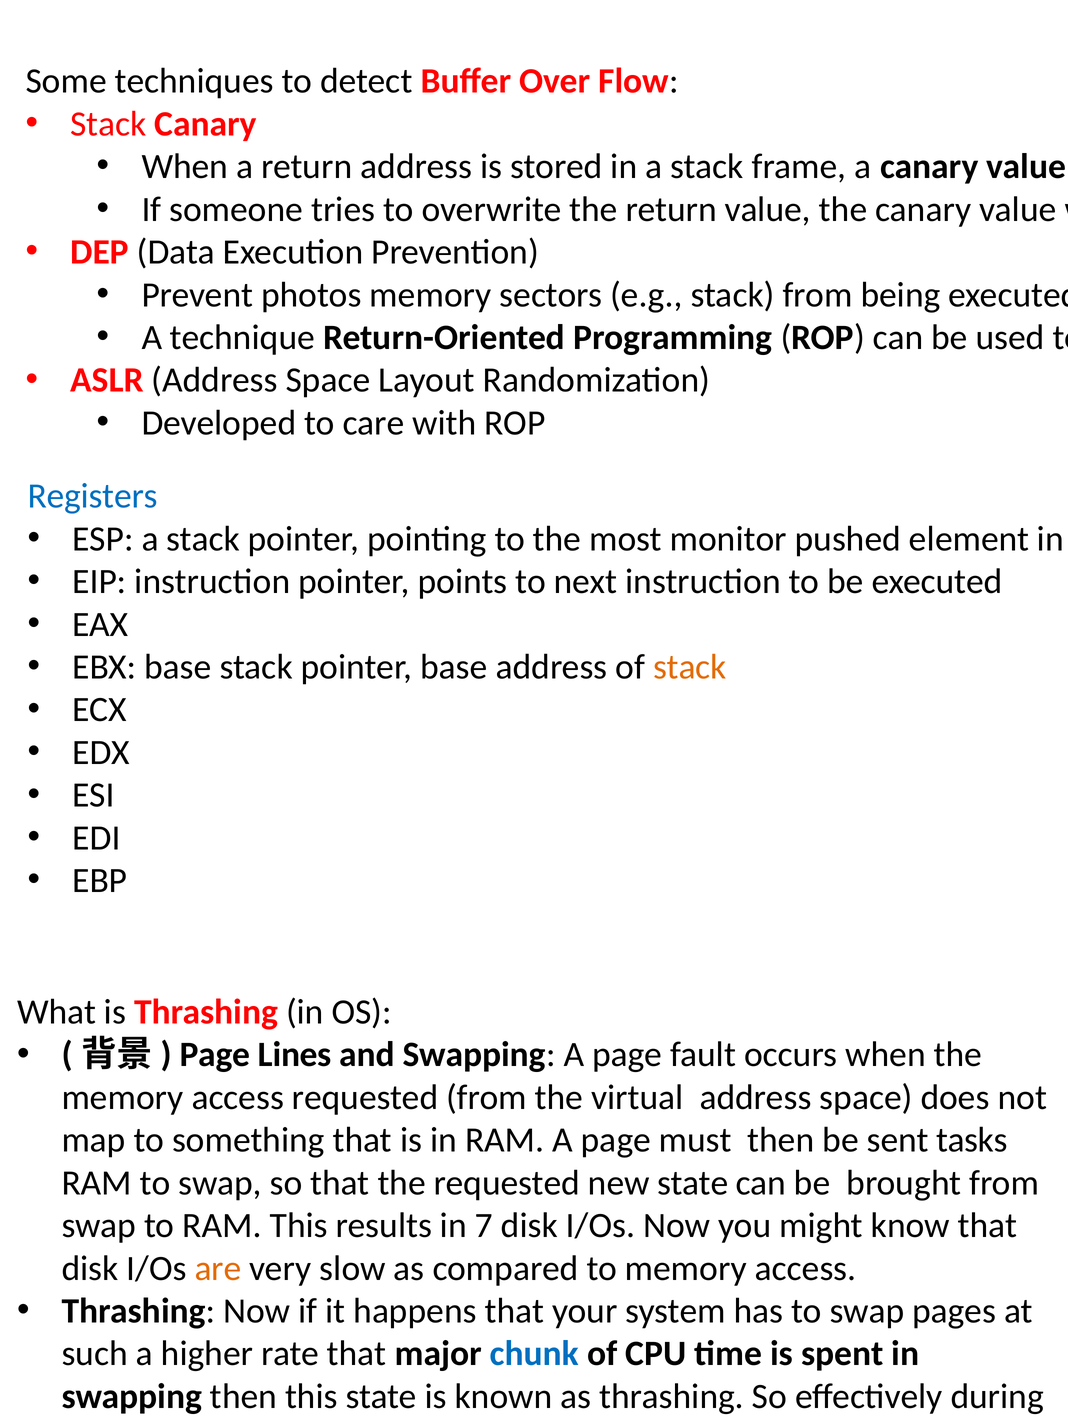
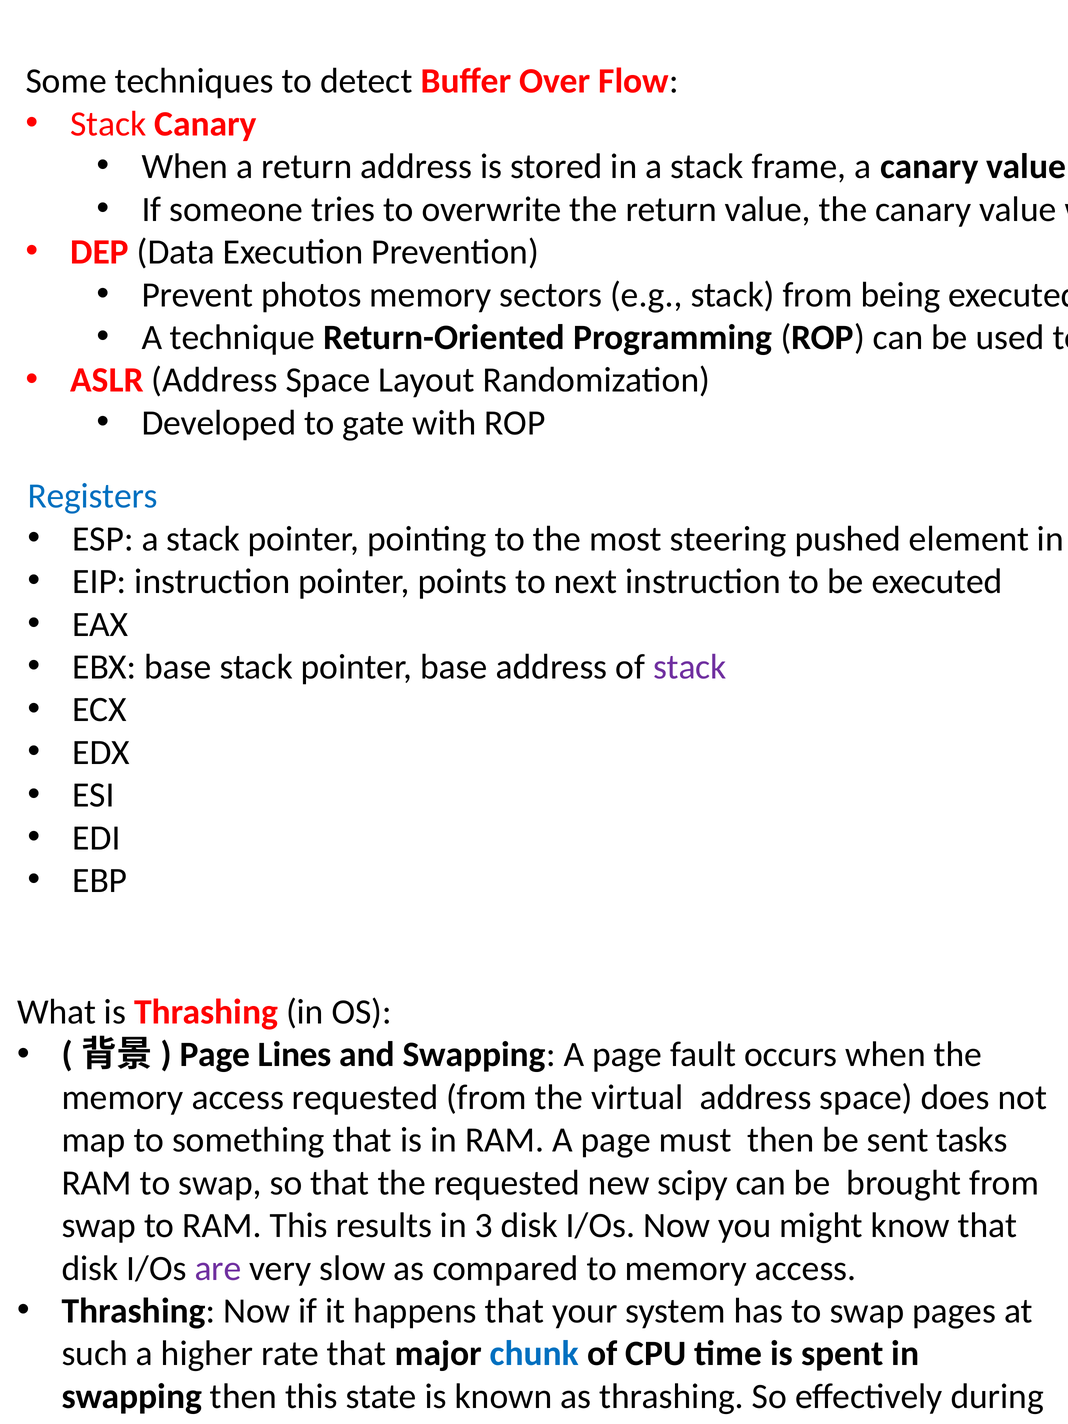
care: care -> gate (374, 423)
monitor: monitor -> steering (728, 539)
stack colour: orange -> purple (690, 667)
new state: state -> scipy (693, 1183)
7: 7 -> 3 (484, 1226)
are colour: orange -> purple (218, 1268)
